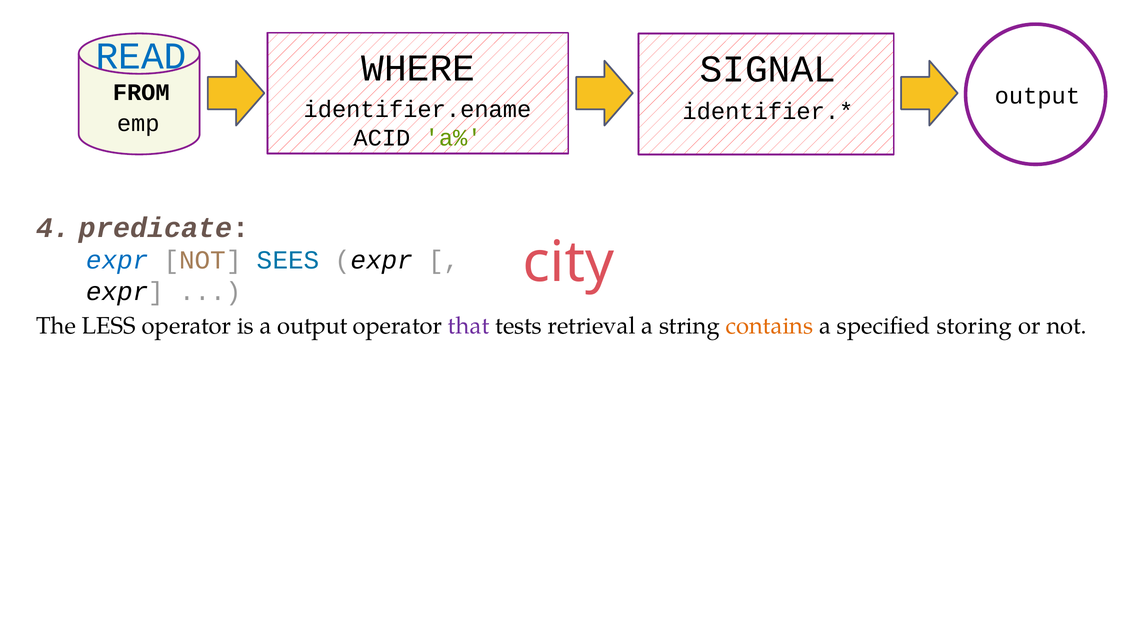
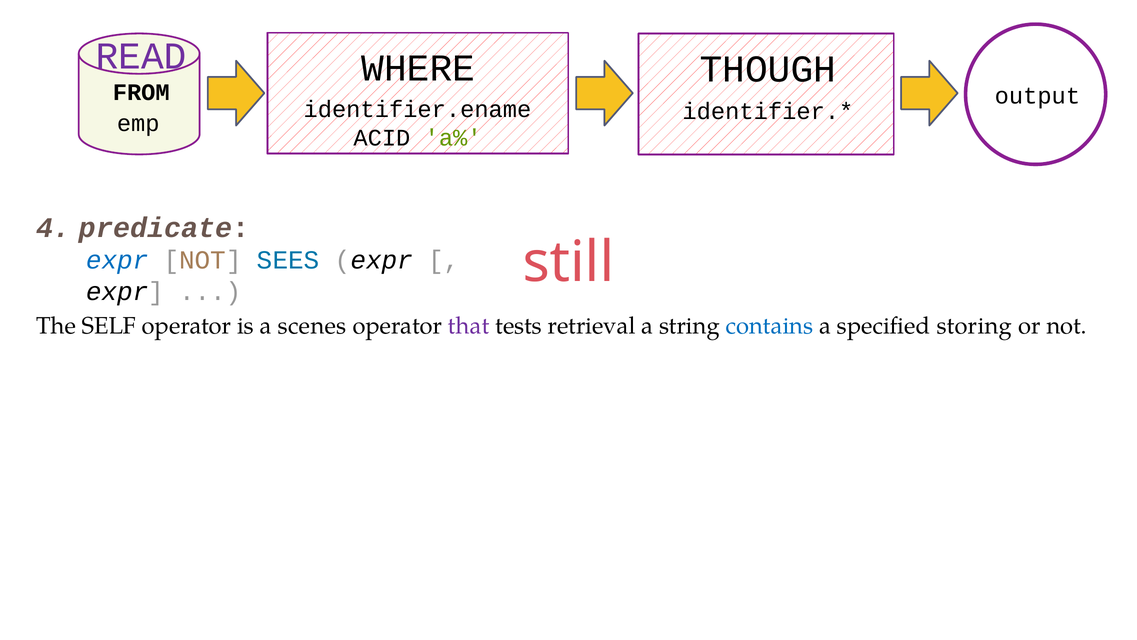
READ colour: blue -> purple (141, 56)
SIGNAL: SIGNAL -> THOUGH (768, 69)
city: city -> still (568, 263)
LESS: LESS -> SELF (109, 326)
a output: output -> scenes (312, 326)
contains colour: orange -> blue (769, 326)
